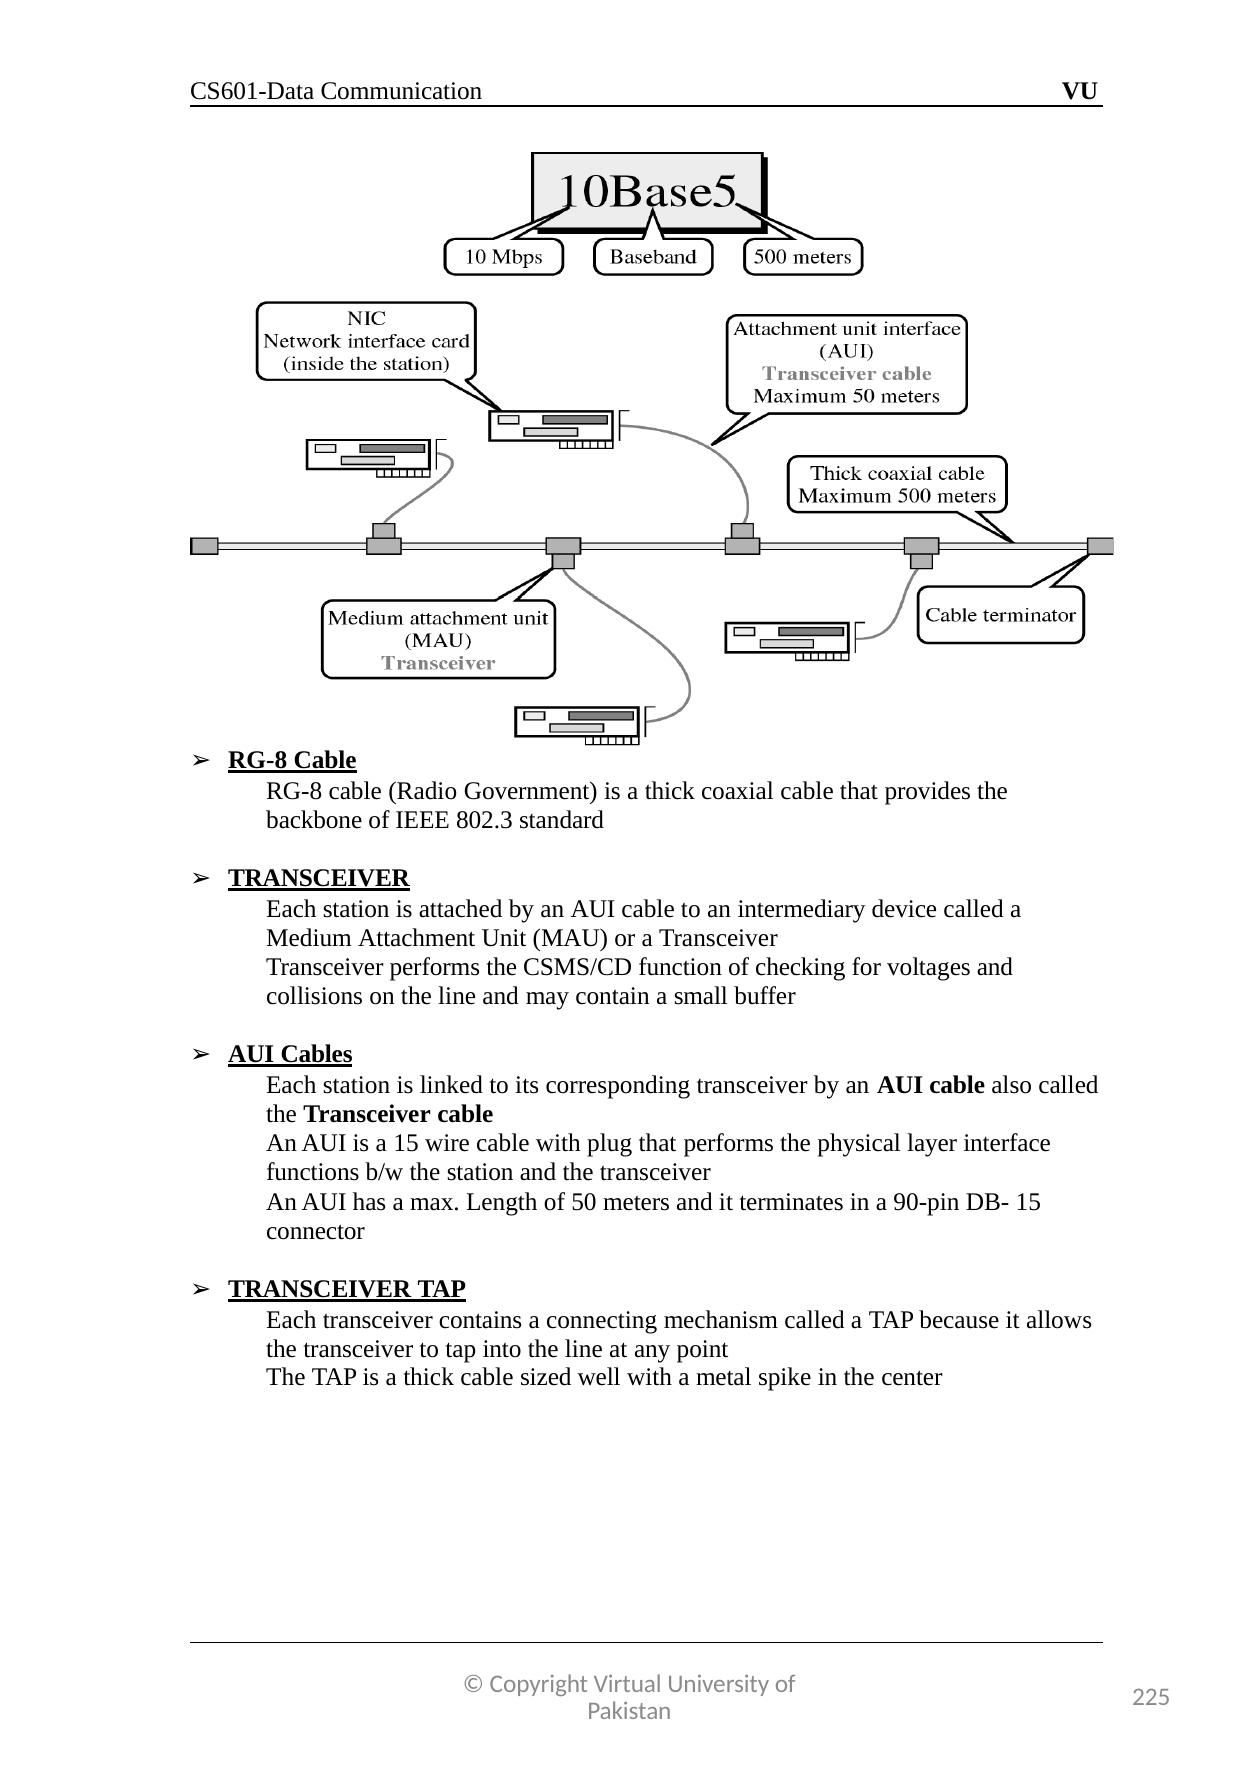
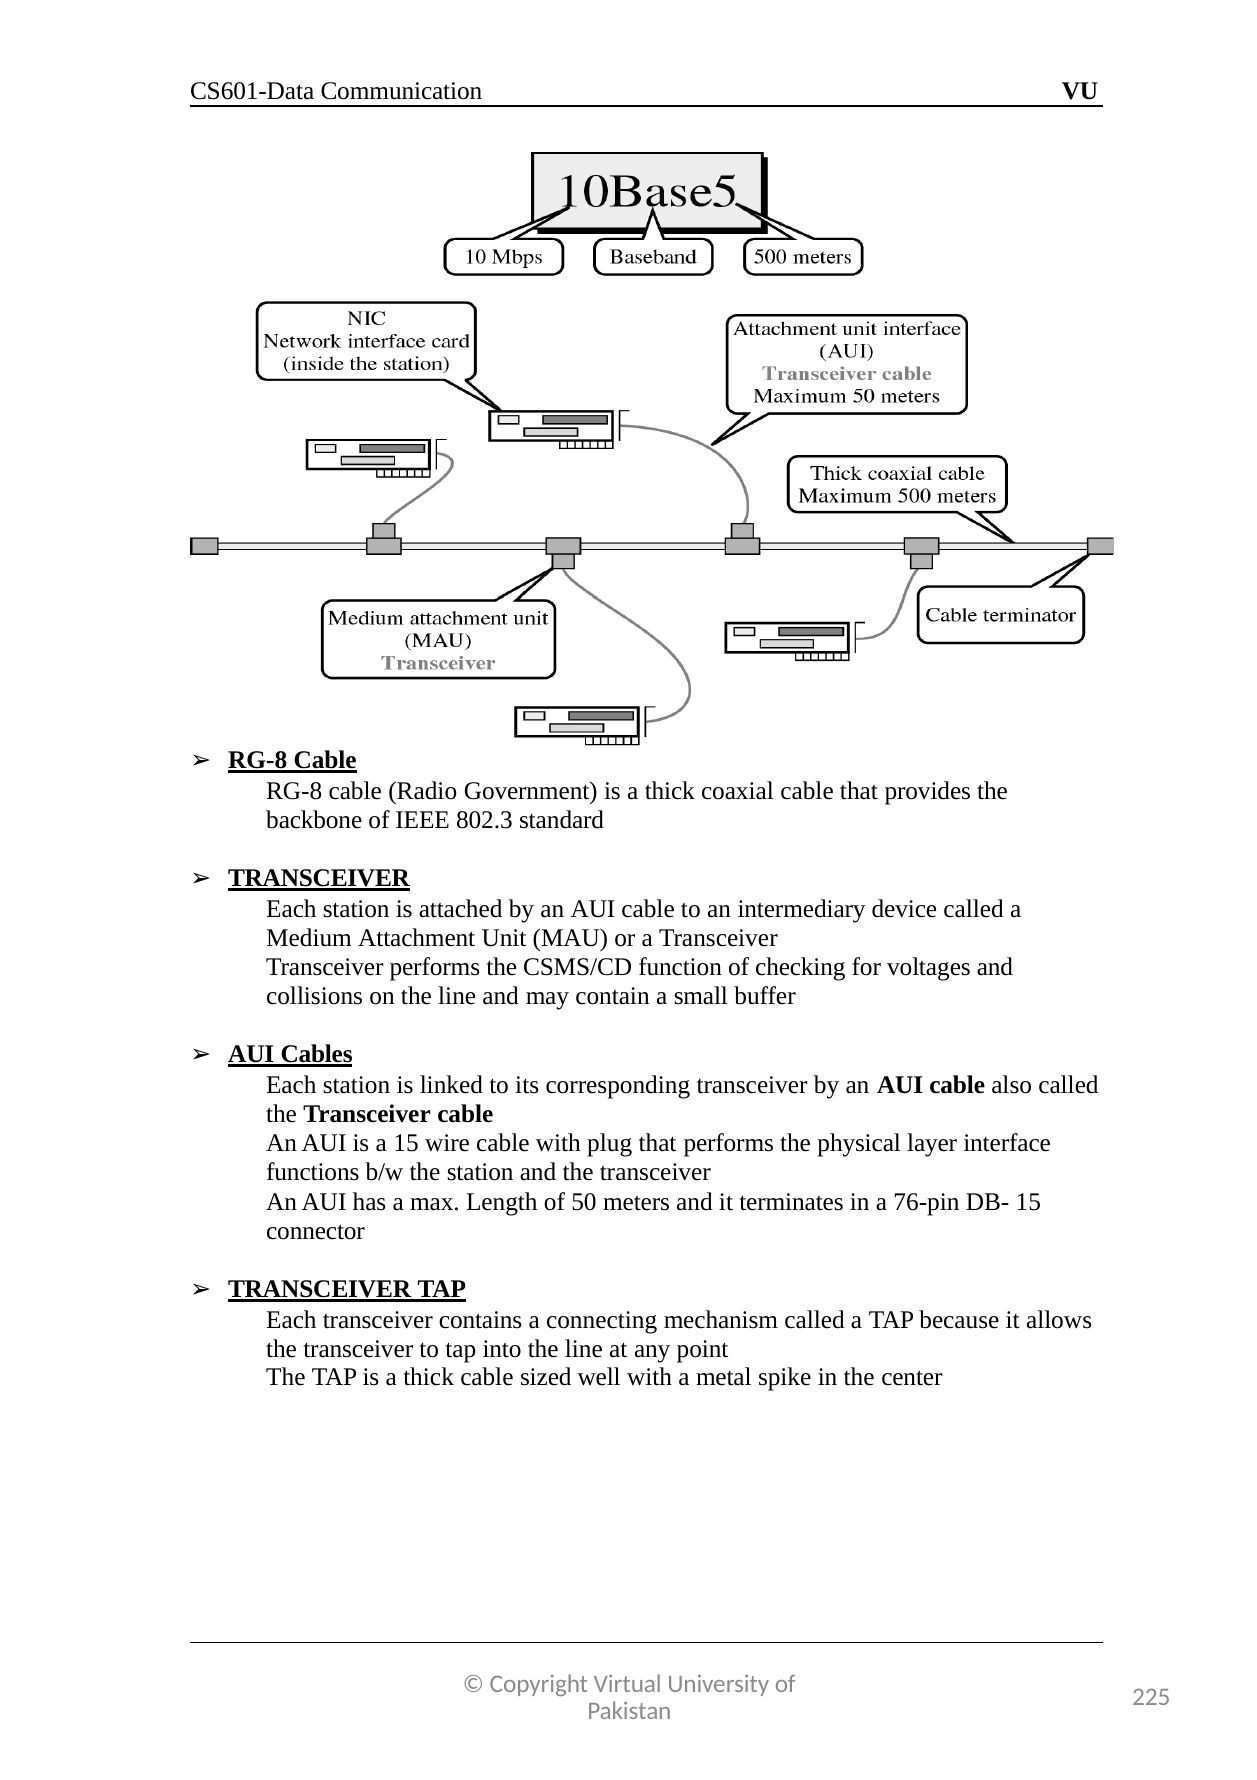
90-pin: 90-pin -> 76-pin (926, 1201)
